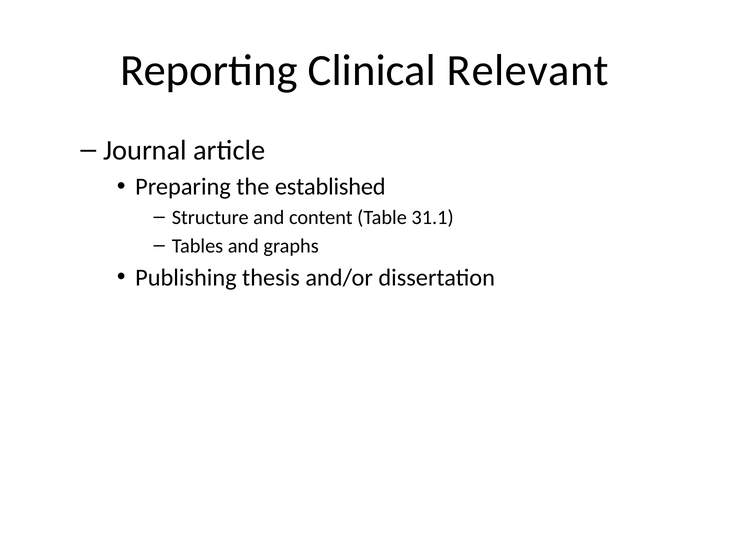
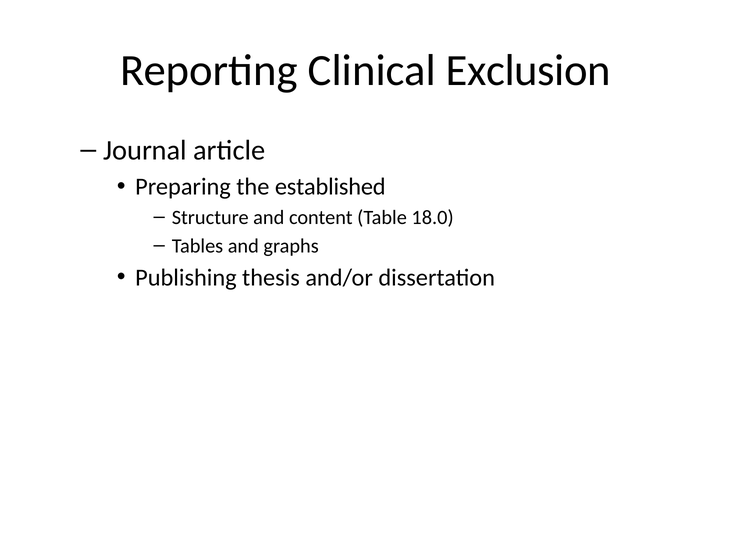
Relevant: Relevant -> Exclusion (528, 71)
31.1: 31.1 -> 18.0 (433, 217)
